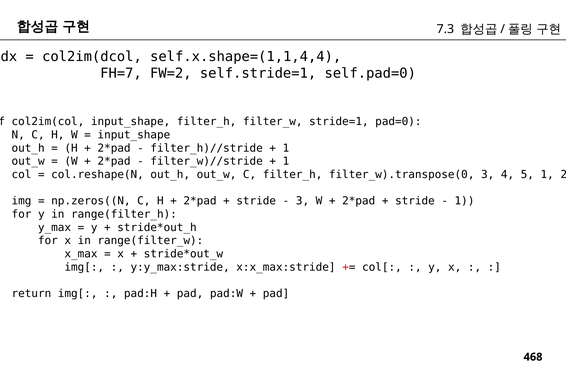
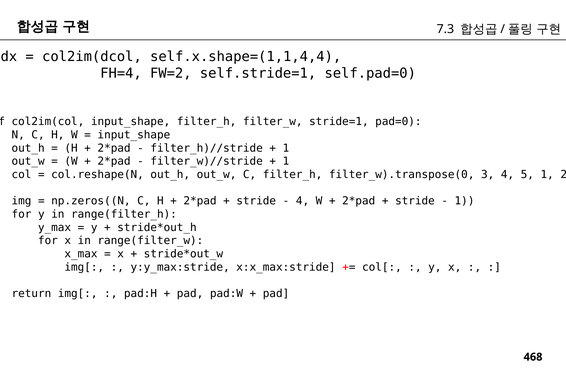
FH=7: FH=7 -> FH=4 (121, 73)
3: 3 -> 4 (303, 201)
